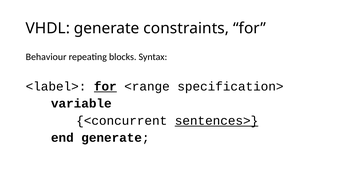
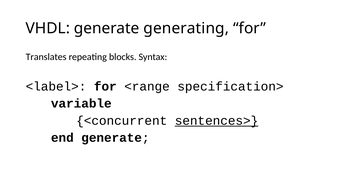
constraints: constraints -> generating (186, 28)
Behaviour: Behaviour -> Translates (46, 57)
for underline: present -> none (105, 87)
